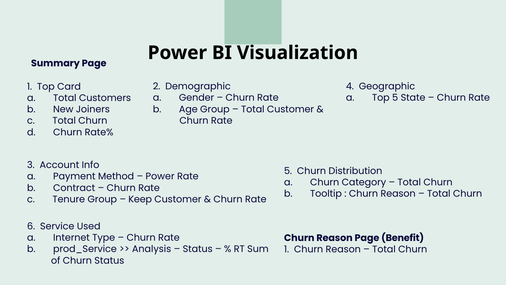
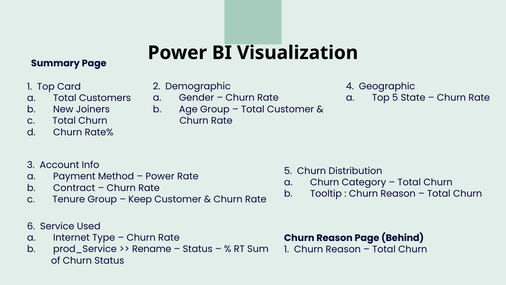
Benefit: Benefit -> Behind (403, 238)
Analysis: Analysis -> Rename (152, 249)
